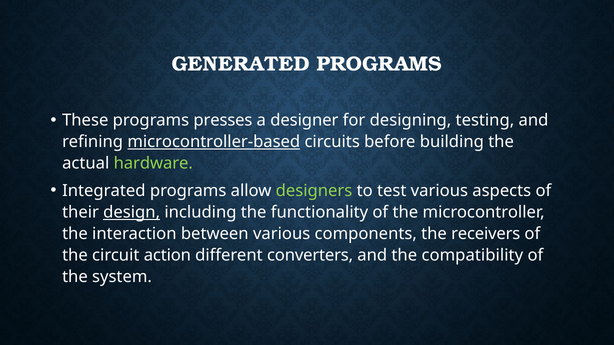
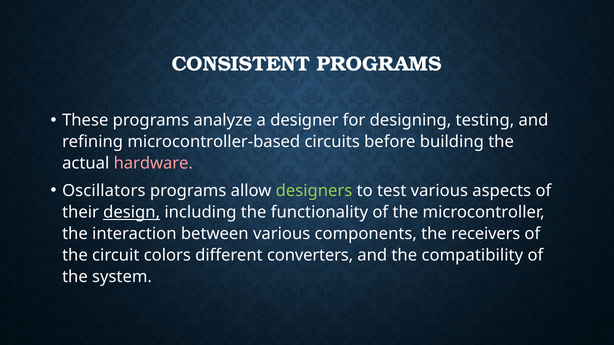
GENERATED: GENERATED -> CONSISTENT (241, 64)
presses: presses -> analyze (223, 121)
microcontroller-based underline: present -> none (214, 142)
hardware colour: light green -> pink (153, 164)
Integrated: Integrated -> Oscillators (104, 191)
action: action -> colors (167, 256)
